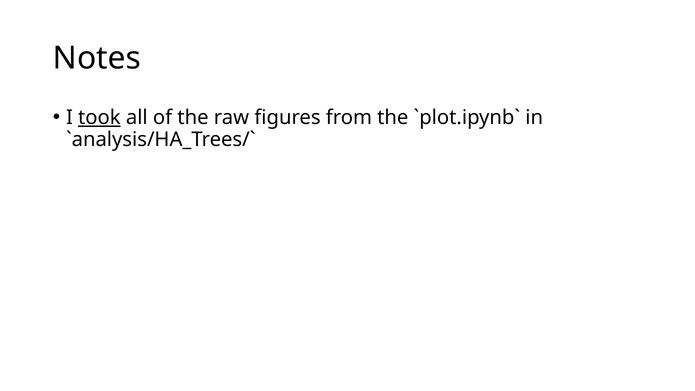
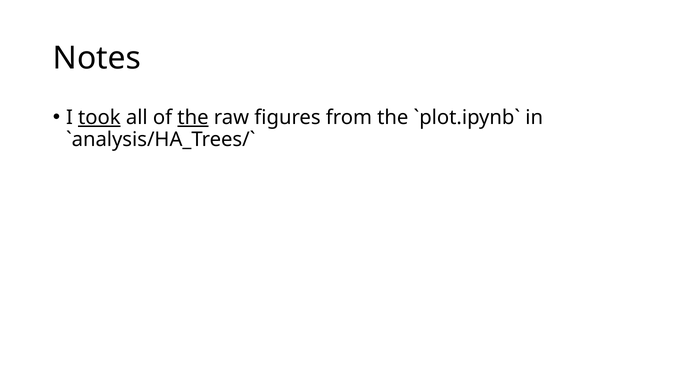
the underline: none -> present (193, 118)
